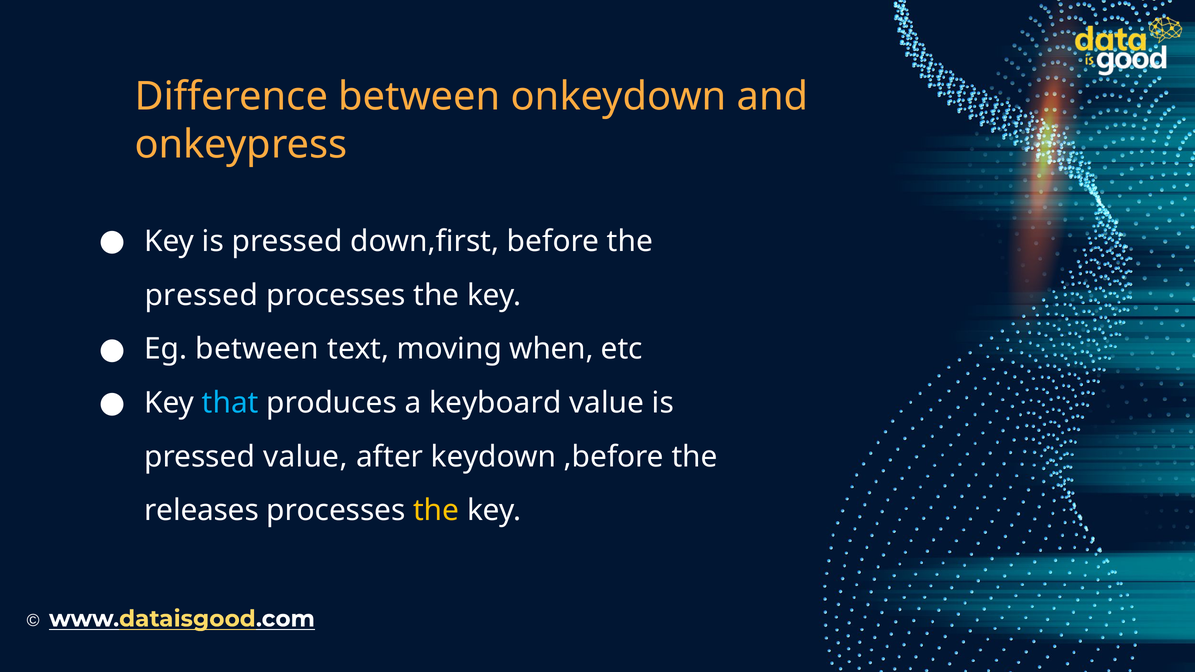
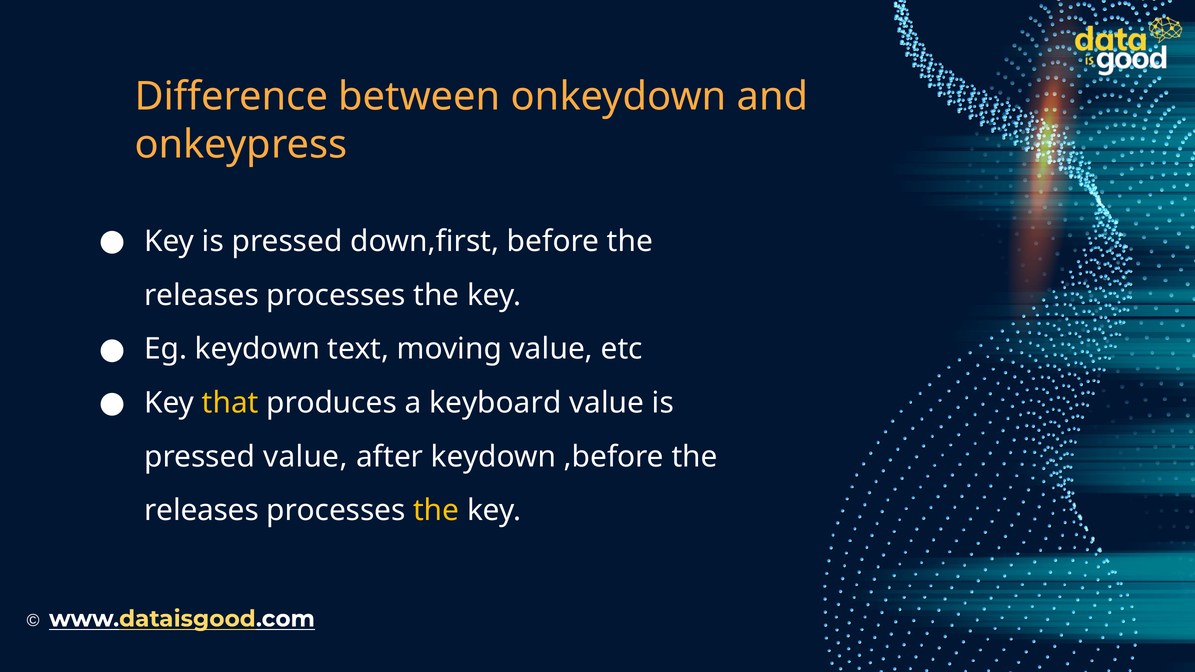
pressed: pressed -> releases (202, 295)
Eg between: between -> keydown (257, 349)
moving when: when -> value (551, 349)
that colour: light blue -> yellow (230, 403)
